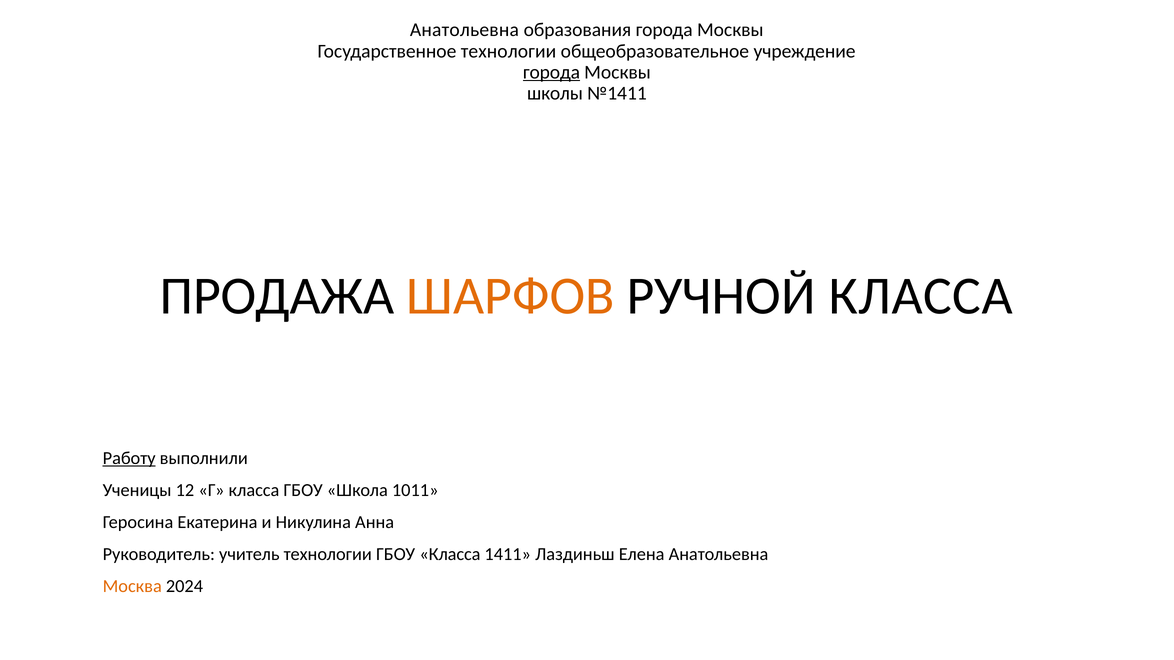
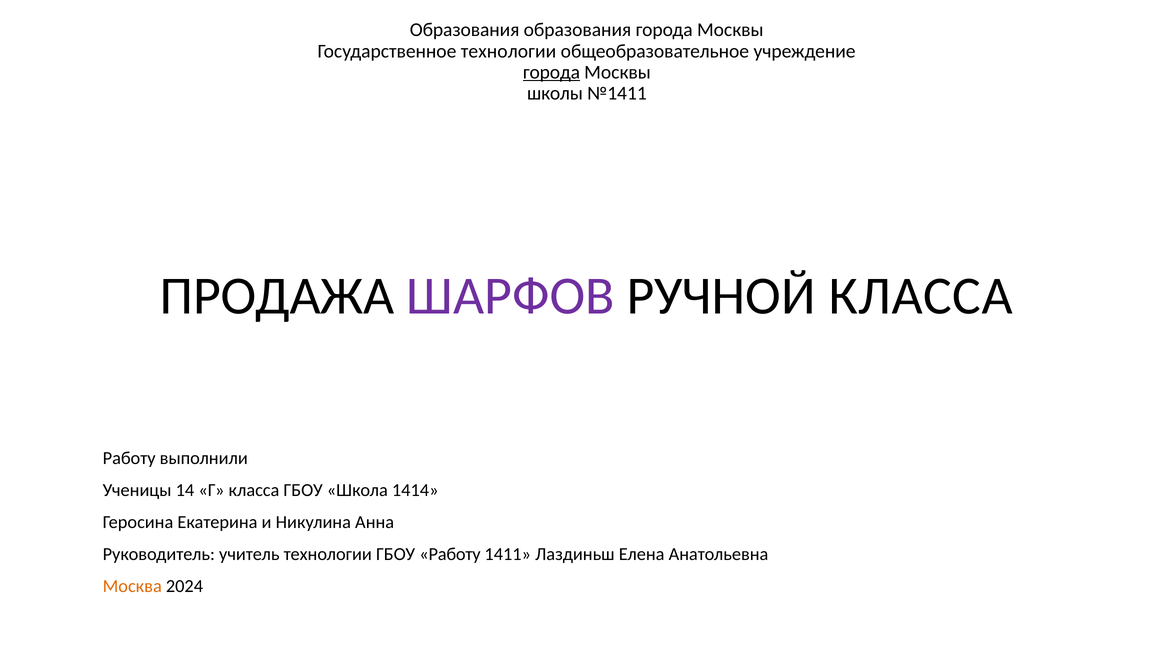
Анатольевна: Анатольевна -> Образования (465, 30)
ШАРФОВ colour: orange -> purple (510, 296)
Работу underline: present -> none (129, 458)
12: 12 -> 14 (185, 490)
1011: 1011 -> 1414 (415, 490)
ГБОУ Класса: Класса -> Работу (450, 555)
